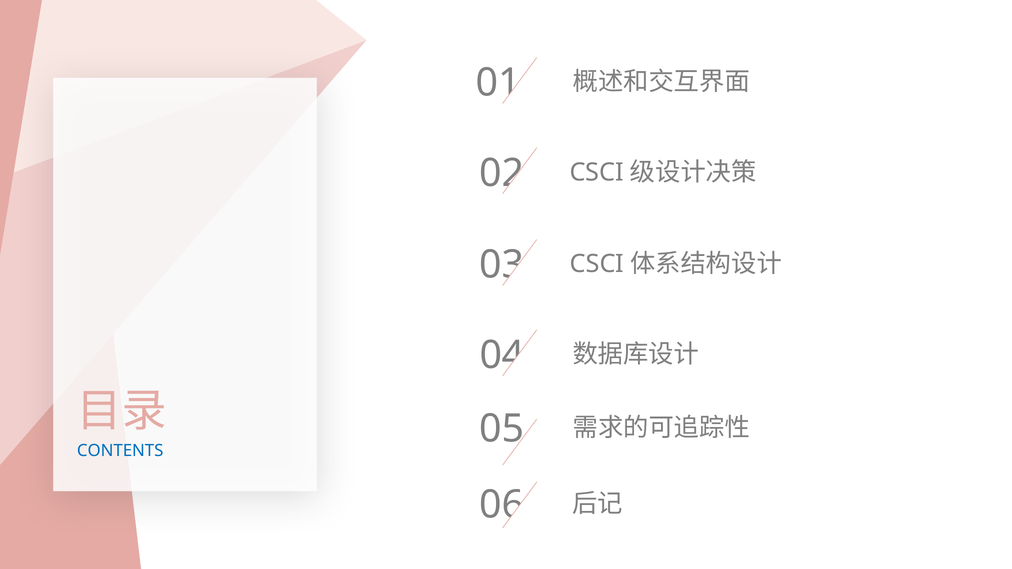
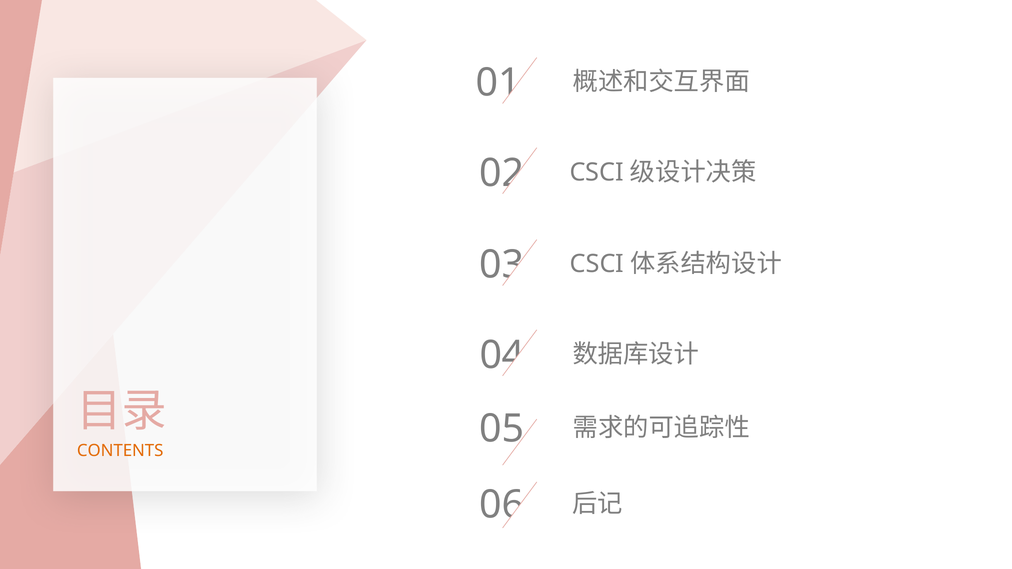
CONTENTS colour: blue -> orange (120, 451)
